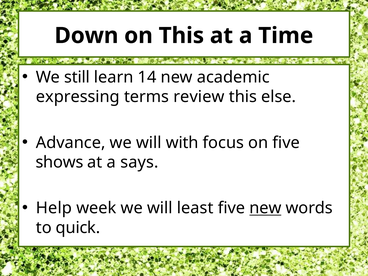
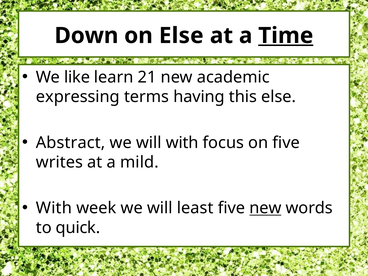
on This: This -> Else (181, 36)
Time underline: none -> present (286, 36)
still: still -> like (77, 77)
14: 14 -> 21 (147, 77)
review: review -> having (199, 97)
Advance: Advance -> Abstract (71, 143)
shows: shows -> writes (59, 162)
says: says -> mild (139, 162)
Help: Help -> With (54, 208)
